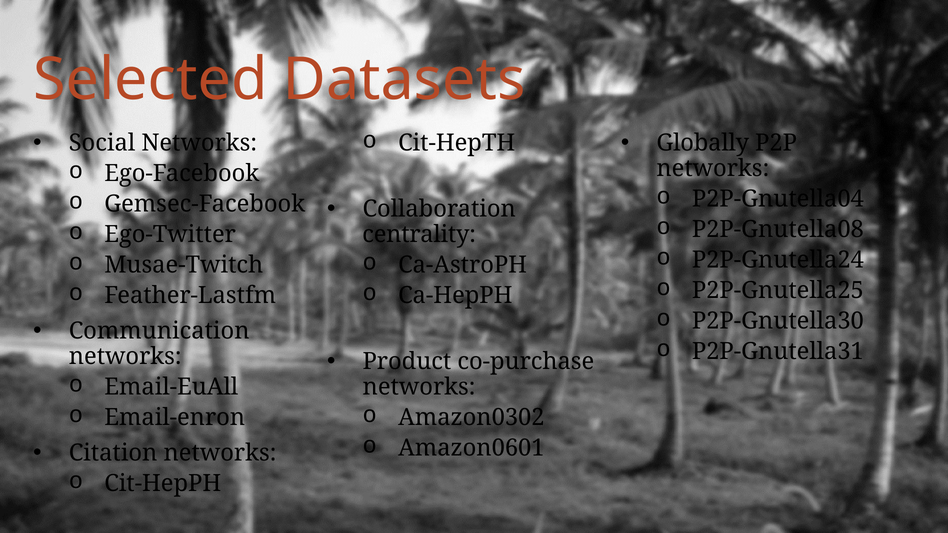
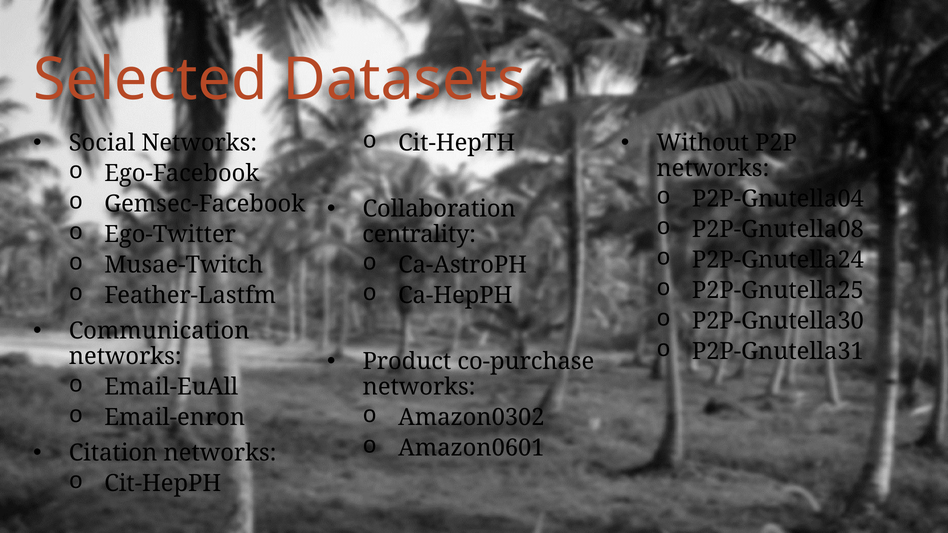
Globally: Globally -> Without (703, 143)
